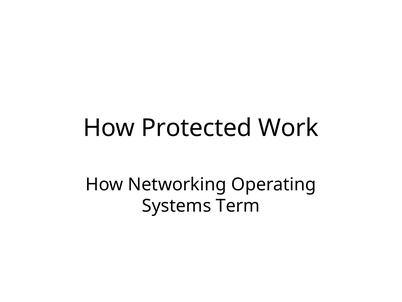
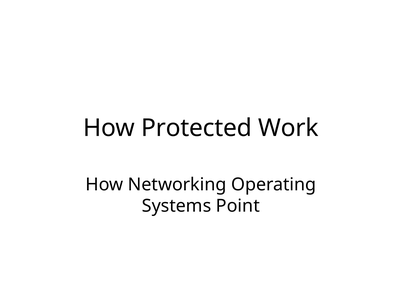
Term: Term -> Point (238, 206)
